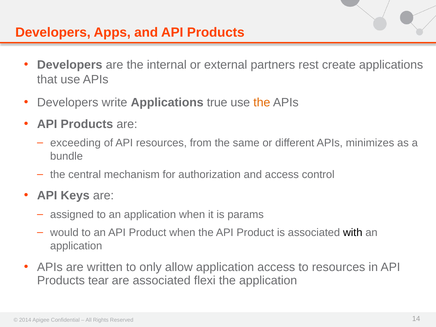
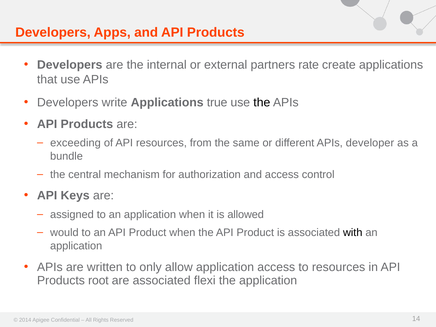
rest: rest -> rate (309, 65)
the colour: orange -> black (262, 102)
minimizes: minimizes -> developer (370, 143)
params: params -> allowed (246, 214)
tear: tear -> root (98, 280)
